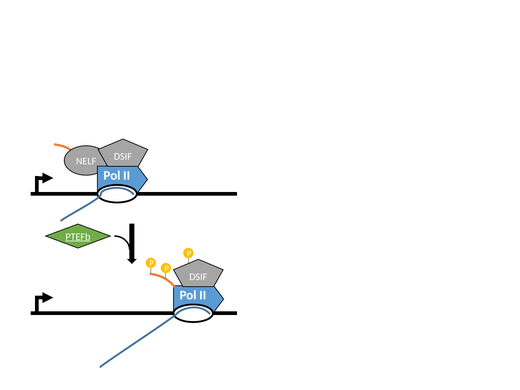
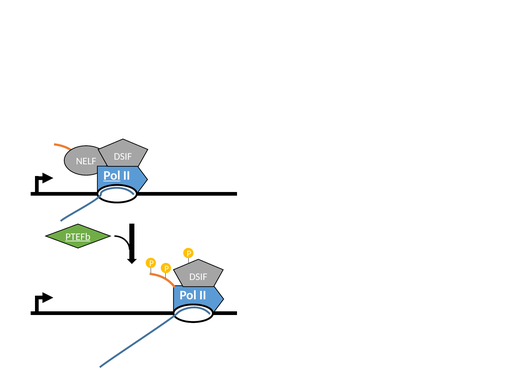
Pol underline: none -> present (112, 175)
